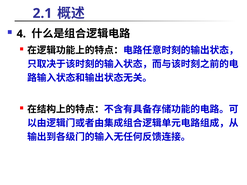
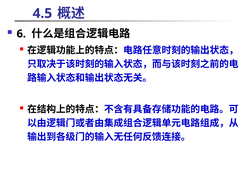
2.1: 2.1 -> 4.5 (42, 13)
4: 4 -> 6 (21, 34)
